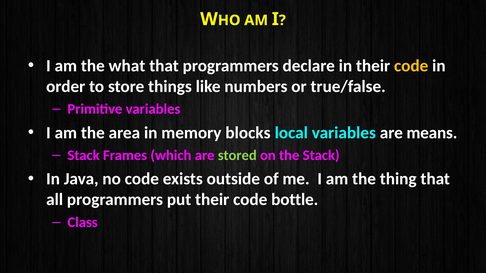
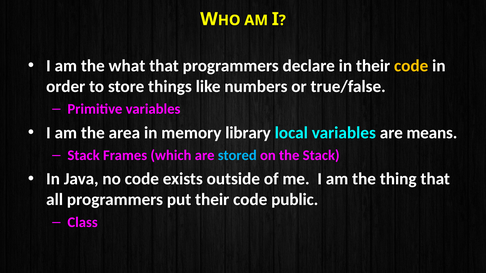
blocks: blocks -> library (248, 133)
stored colour: light green -> light blue (237, 156)
bottle: bottle -> public (295, 200)
